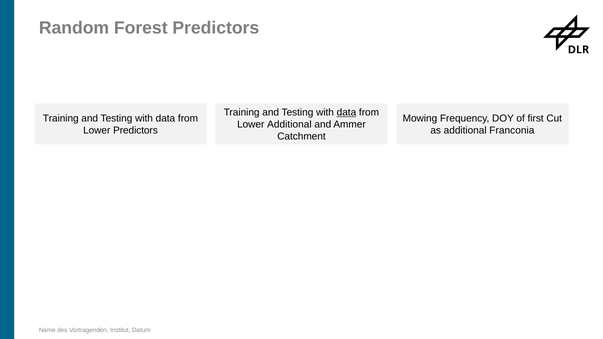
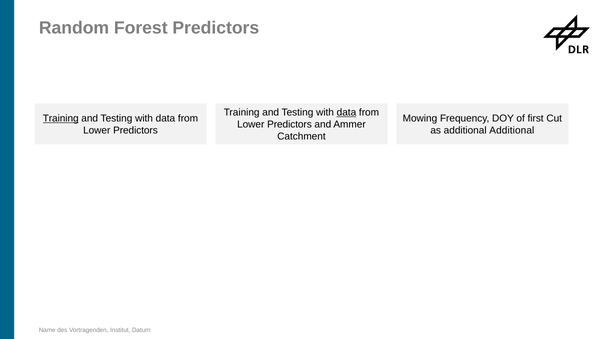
Training underline: none -> present (61, 119)
Additional: Additional -> Predictors (289, 125)
additional Franconia: Franconia -> Additional (512, 131)
